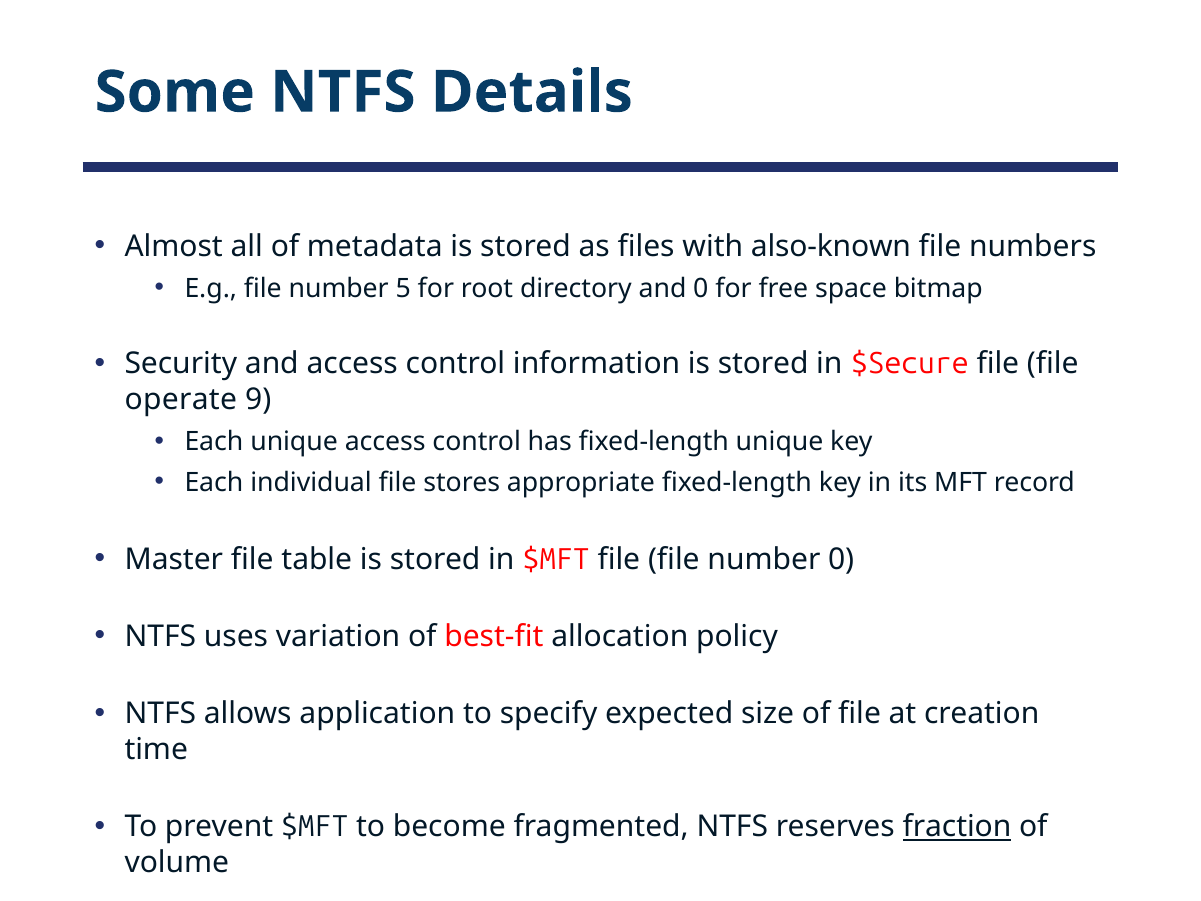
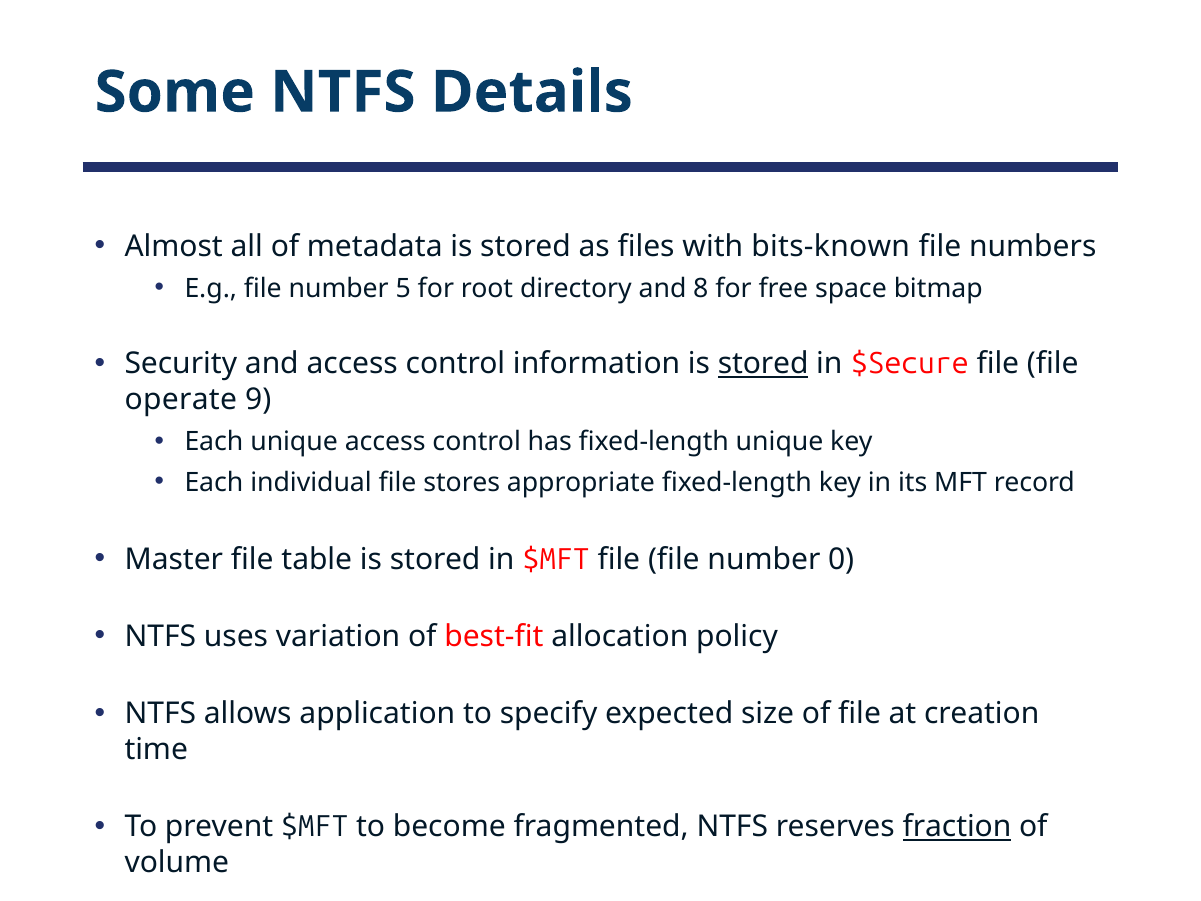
also-known: also-known -> bits-known (831, 246)
and 0: 0 -> 8 (701, 288)
stored underline: none -> present (763, 364)
